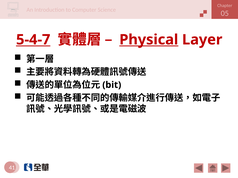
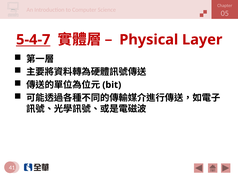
Physical underline: present -> none (149, 40)
